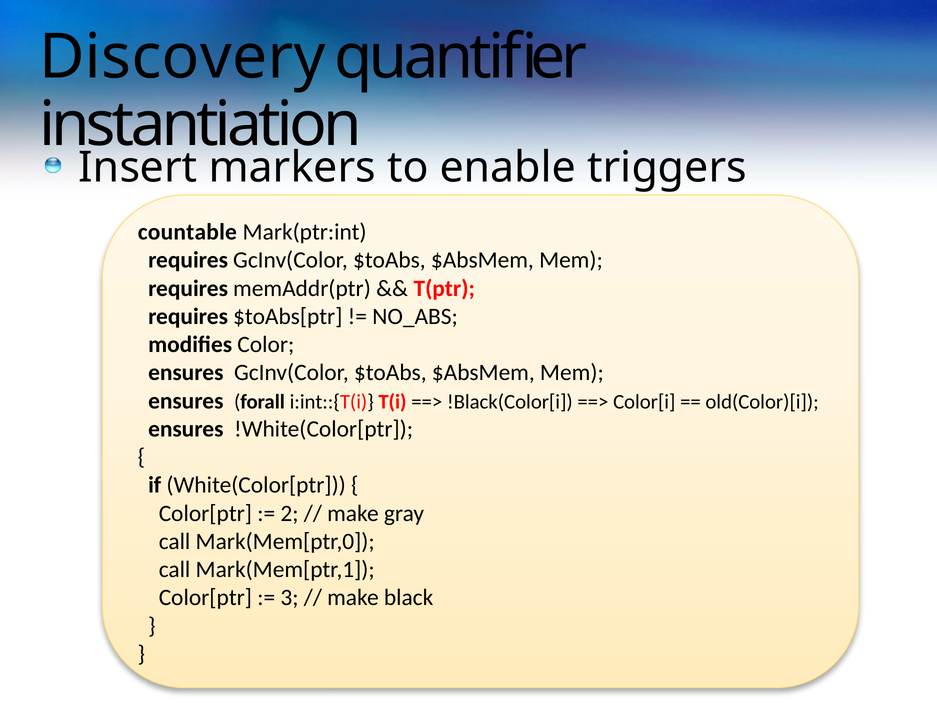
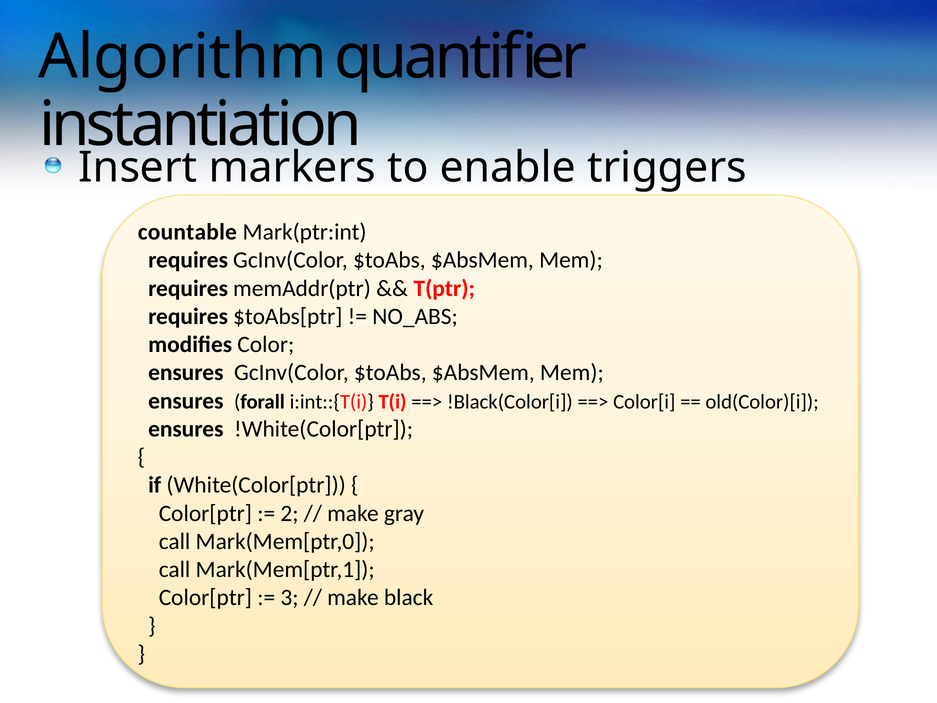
Discovery: Discovery -> Algorithm (183, 57)
